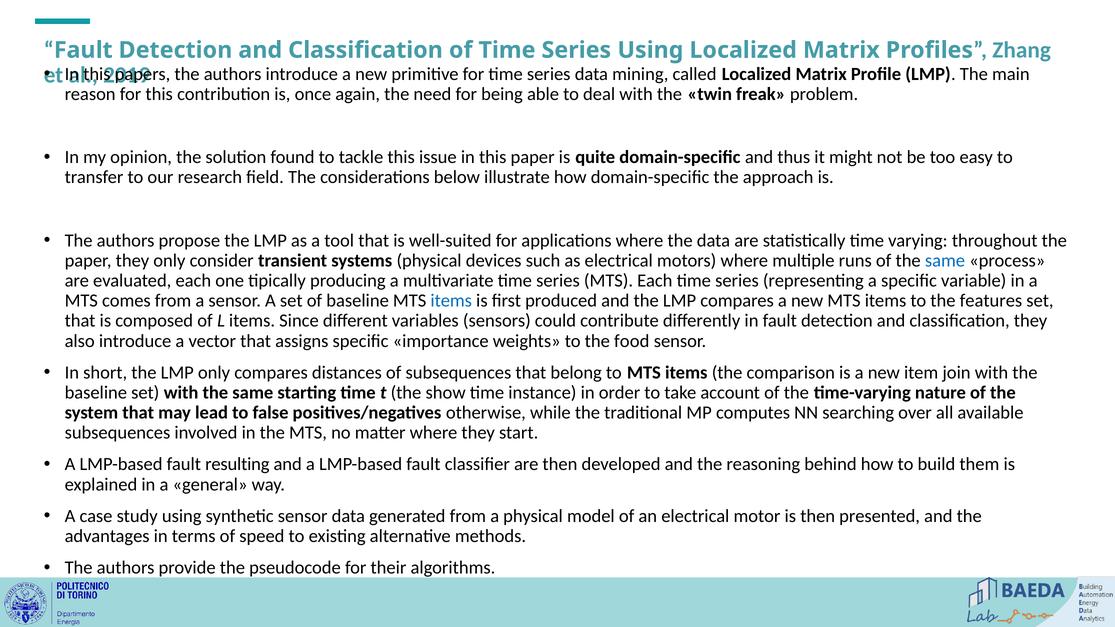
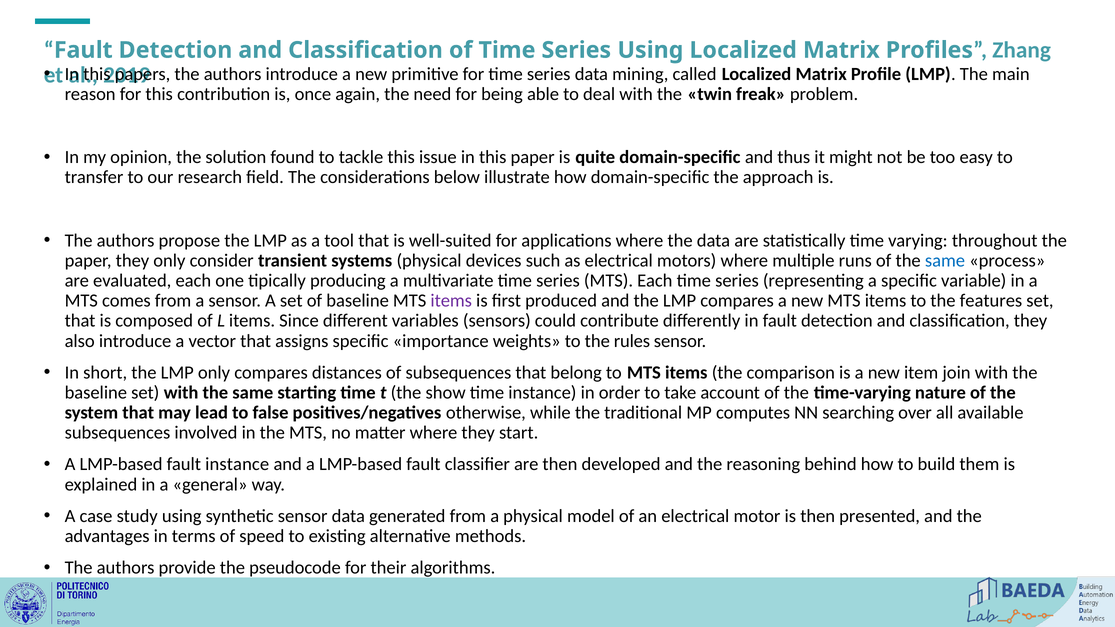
items colour: blue -> purple (451, 301)
food: food -> rules (632, 341)
fault resulting: resulting -> instance (237, 464)
